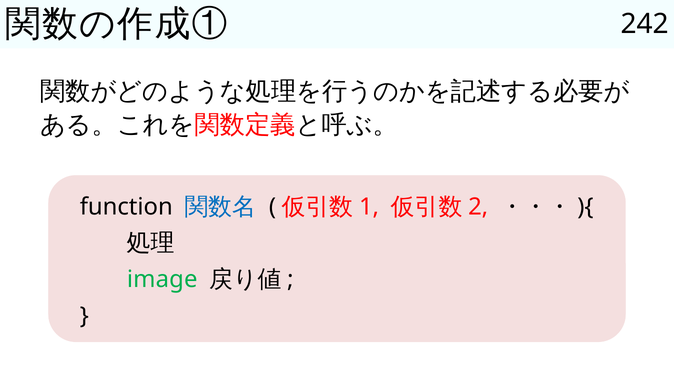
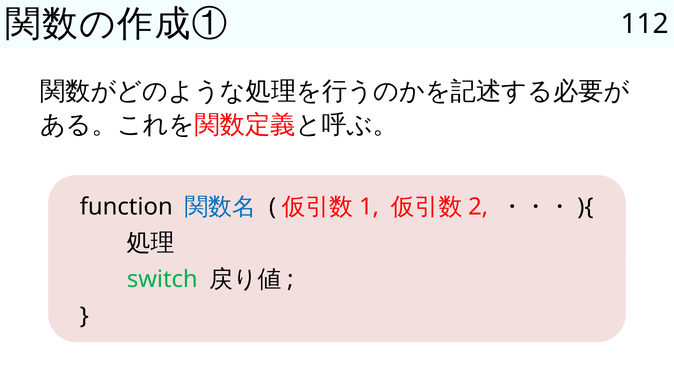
242: 242 -> 112 (645, 24)
image: image -> switch (162, 280)
